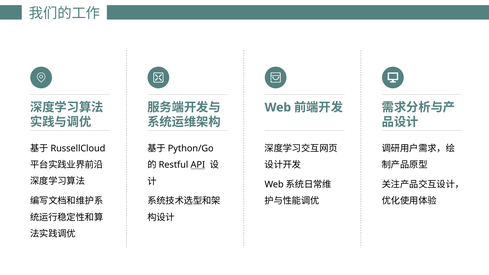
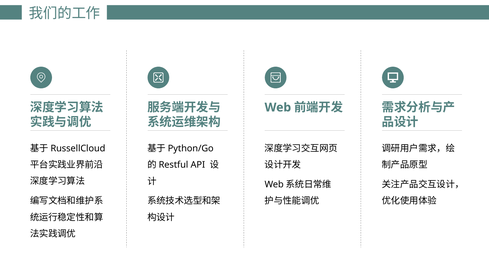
API underline: present -> none (198, 165)
